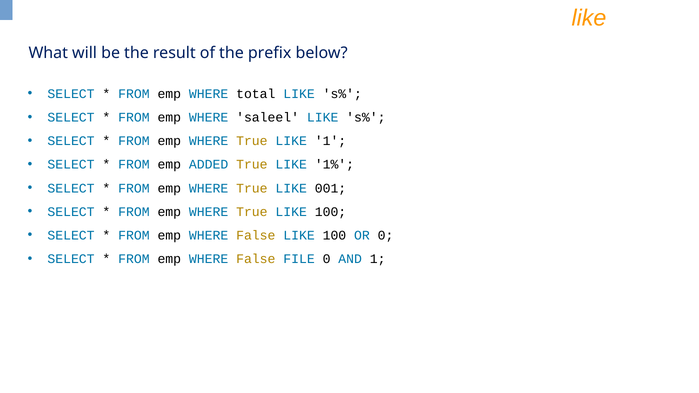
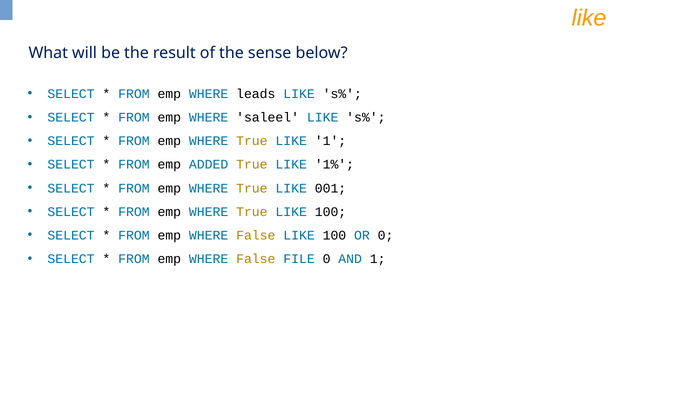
prefix: prefix -> sense (270, 53)
total: total -> leads (256, 94)
